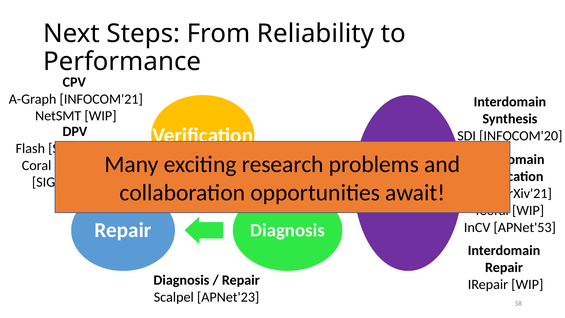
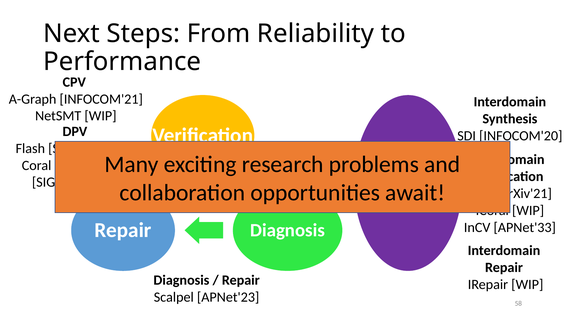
APNet'53: APNet'53 -> APNet'33 (525, 227)
